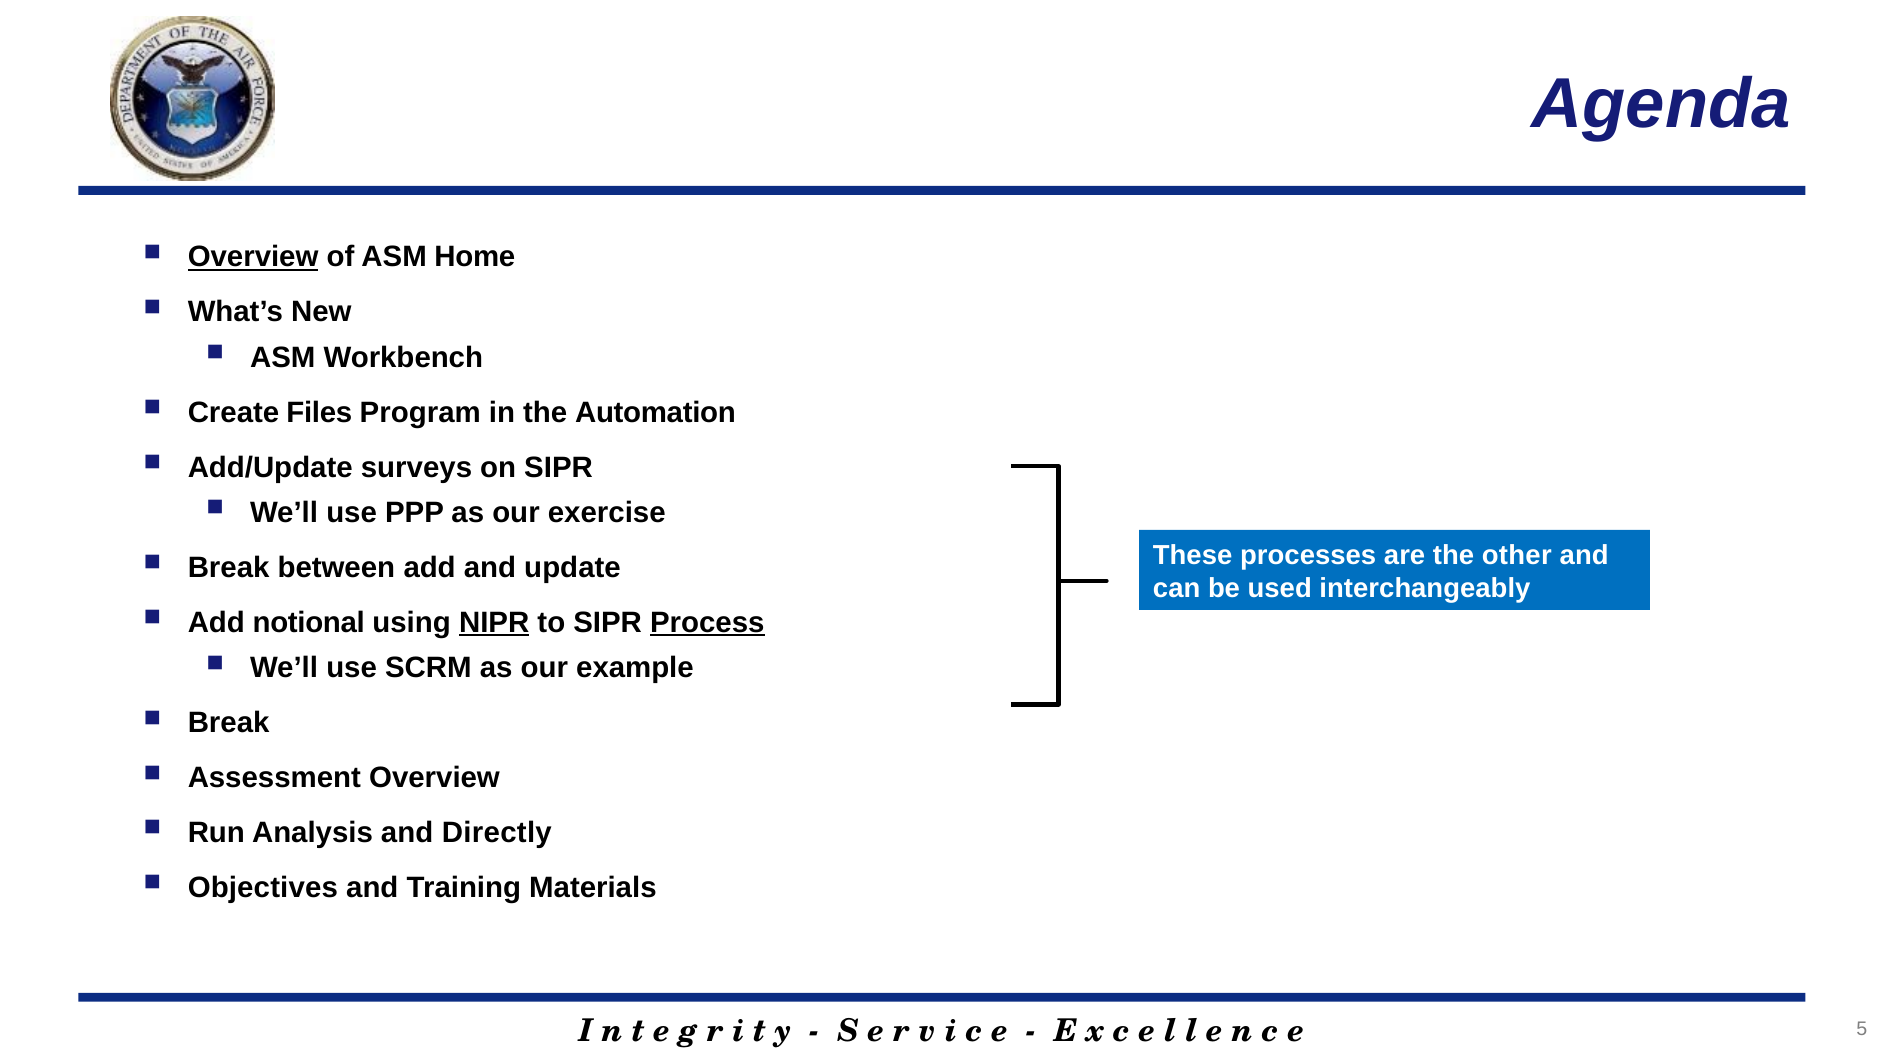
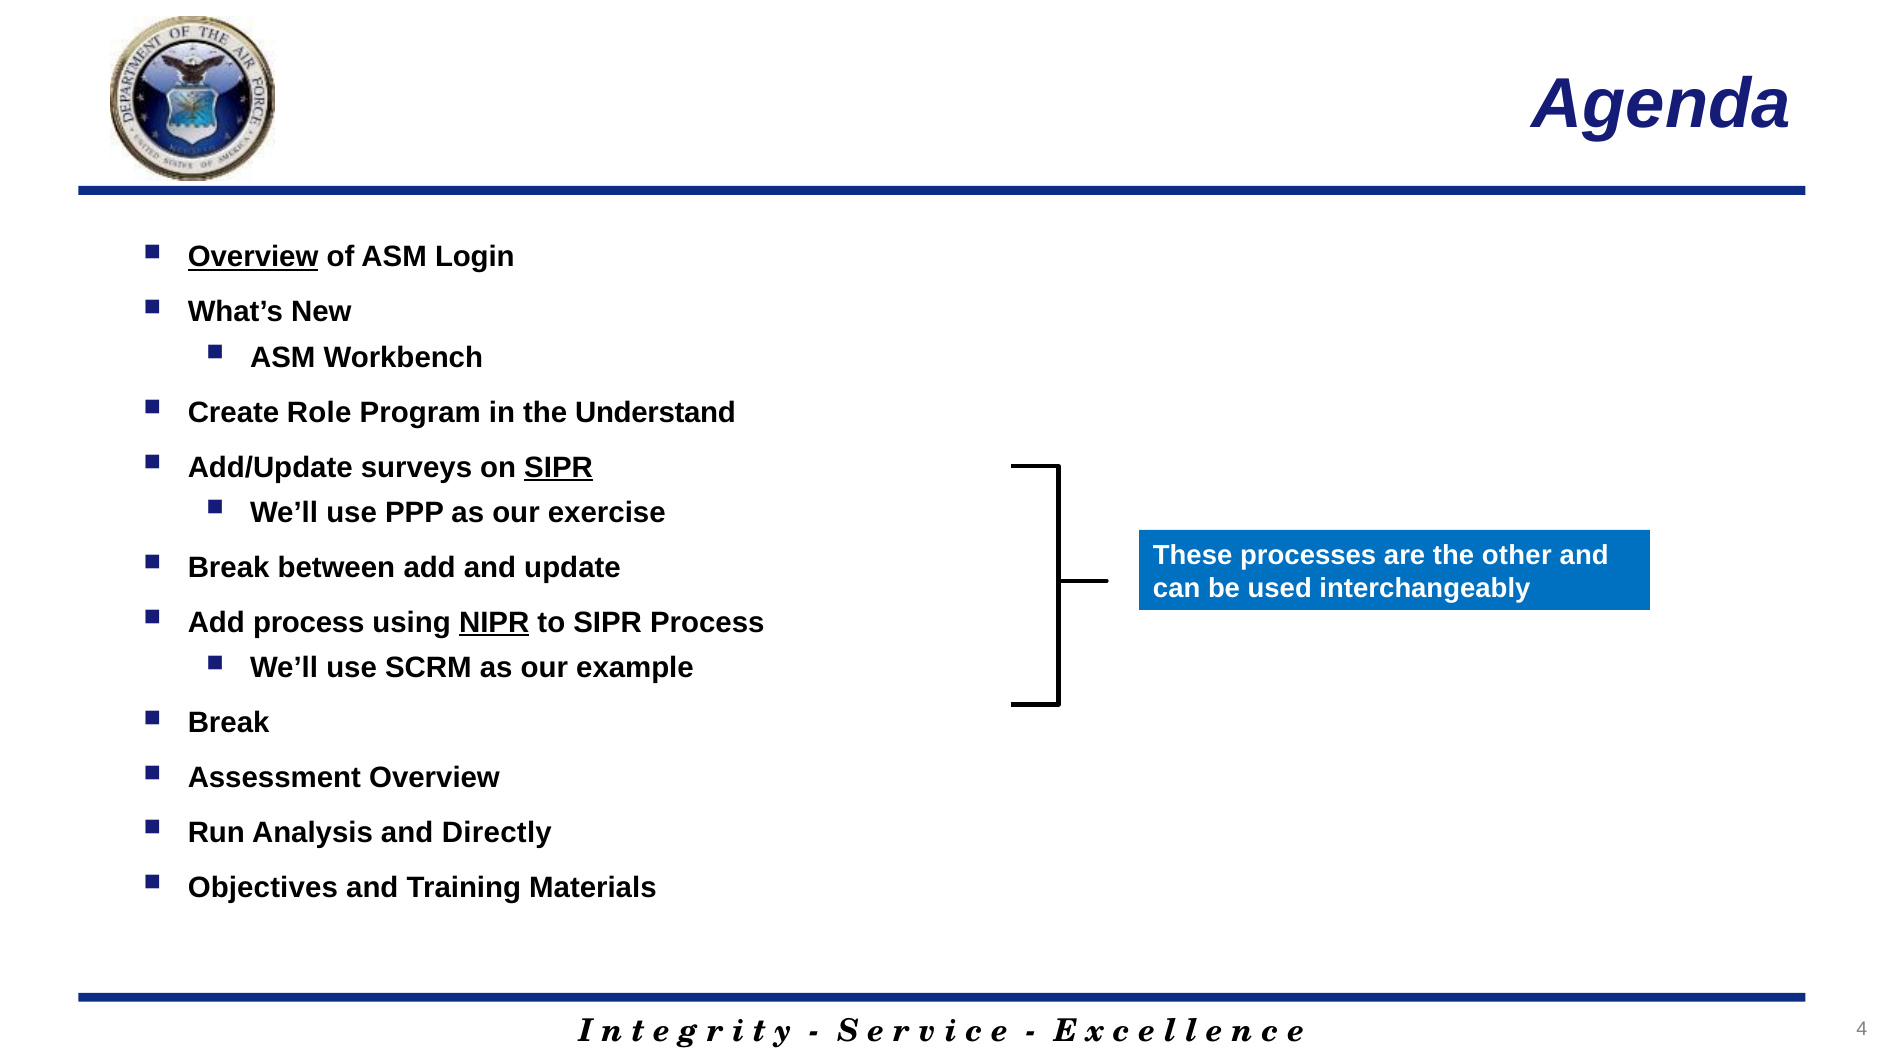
Home: Home -> Login (475, 257)
Files: Files -> Role (319, 412)
Automation: Automation -> Understand (655, 412)
SIPR underline: none -> present (559, 467)
Add notional: notional -> process (309, 622)
Process underline: present -> none (707, 622)
5: 5 -> 4 (1862, 1028)
